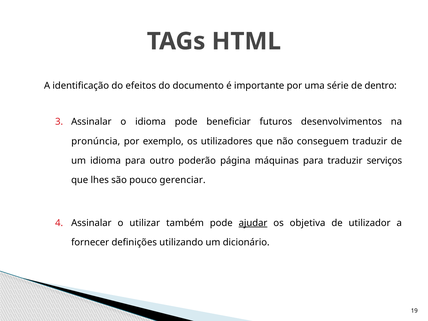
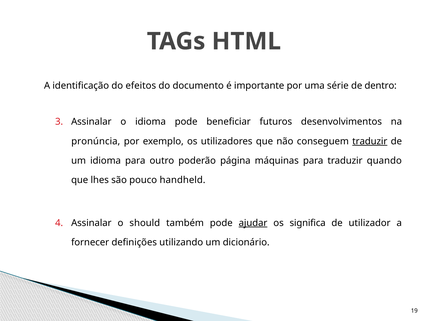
traduzir underline: none -> present (370, 141)
serviços: serviços -> quando (384, 161)
gerenciar: gerenciar -> handheld (183, 180)
utilizar: utilizar -> should (145, 223)
objetiva: objetiva -> significa (308, 223)
